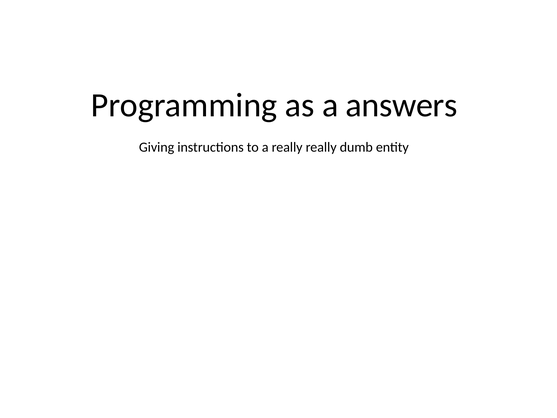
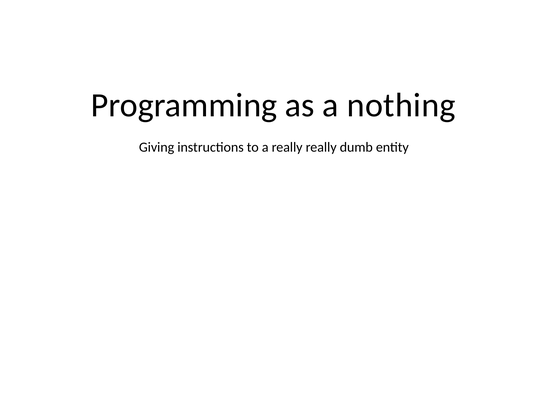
answers: answers -> nothing (401, 105)
